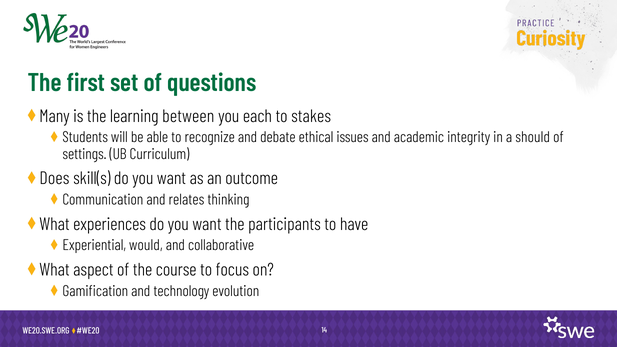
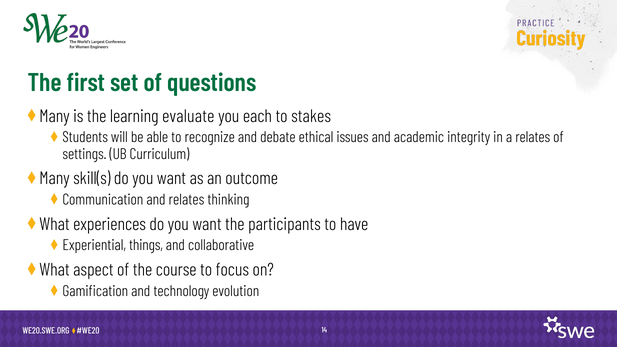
between: between -> evaluate (188, 116)
a should: should -> relates (533, 137)
Does: Does -> Many (54, 178)
would: would -> things (146, 245)
